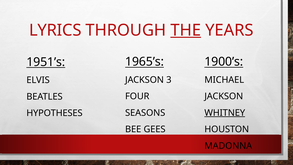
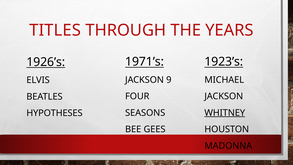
LYRICS: LYRICS -> TITLES (55, 30)
THE underline: present -> none (186, 30)
1900’s: 1900’s -> 1923’s (224, 62)
1965’s: 1965’s -> 1971’s (145, 62)
1951’s: 1951’s -> 1926’s (46, 62)
3: 3 -> 9 (169, 80)
